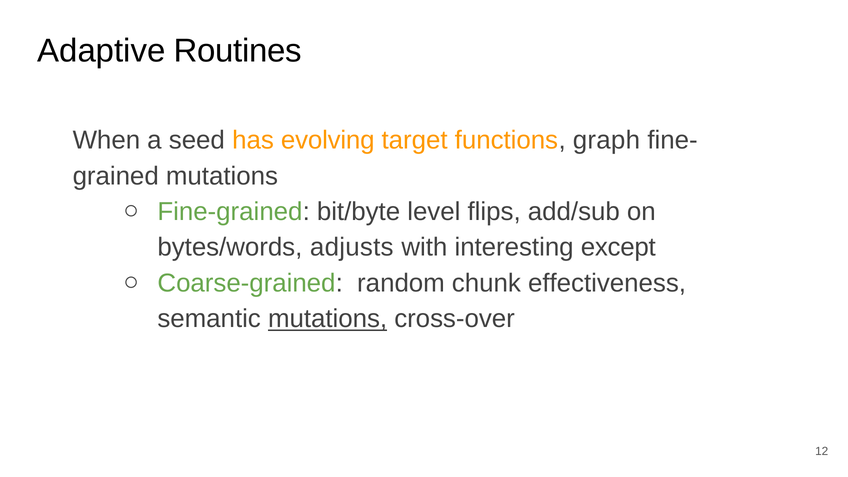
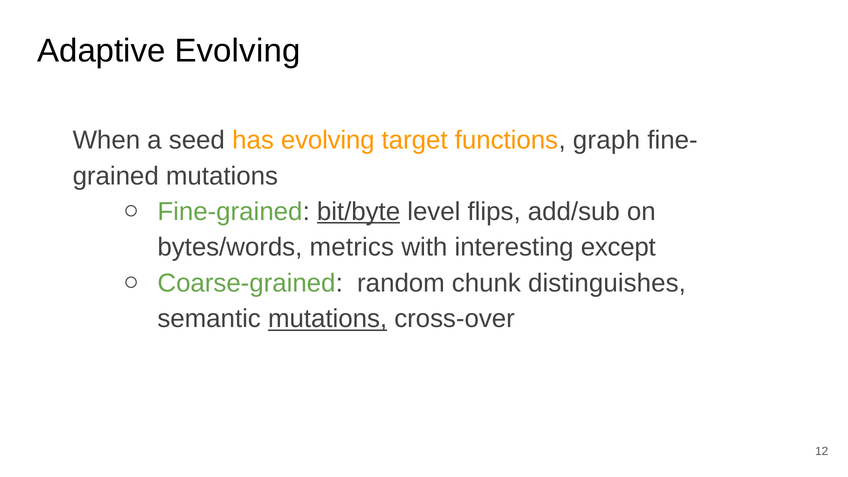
Adaptive Routines: Routines -> Evolving (238, 51)
bit/byte underline: none -> present (359, 212)
adjusts: adjusts -> metrics (352, 247)
effectiveness: effectiveness -> distinguishes (607, 283)
